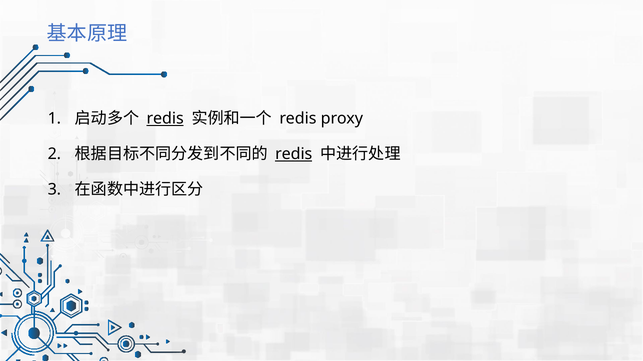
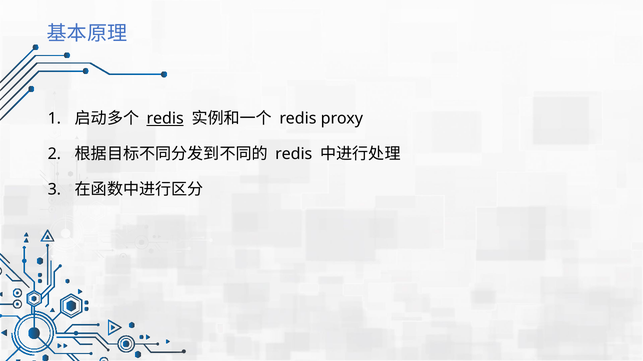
redis underline: present -> none (294, 154)
